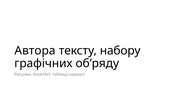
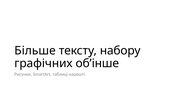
Автора: Автора -> Більше (35, 51)
об’ряду: об’ряду -> об’інше (97, 64)
